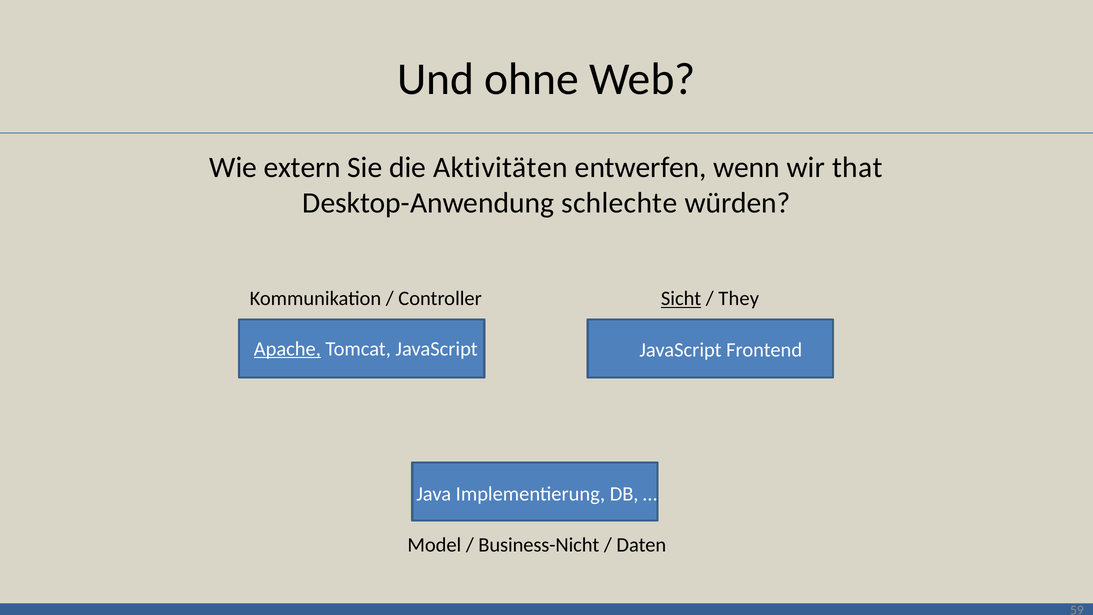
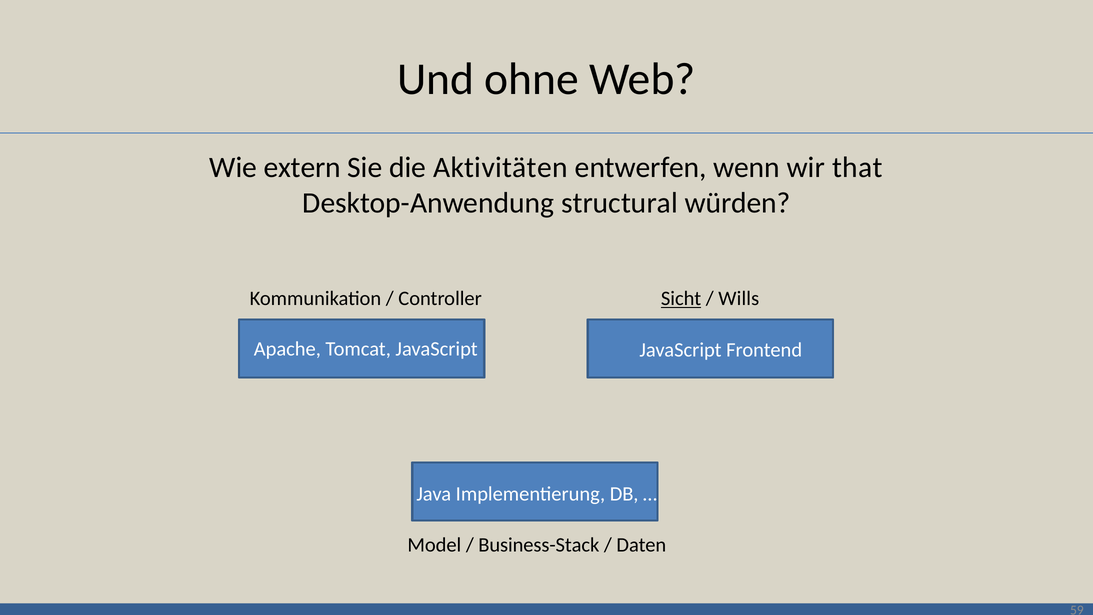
schlechte: schlechte -> structural (619, 203)
They: They -> Wills (739, 298)
Apache underline: present -> none (287, 349)
Business-Nicht: Business-Nicht -> Business-Stack (539, 545)
